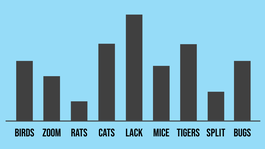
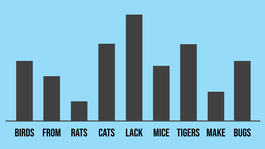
ZOOM: ZOOM -> FROM (52, 133)
SPLIT: SPLIT -> MAKE (216, 133)
